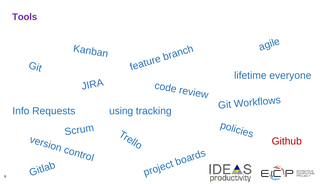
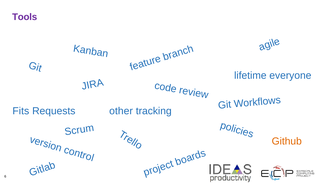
Info: Info -> Fits (21, 111)
using: using -> other (121, 111)
Github colour: red -> orange (287, 141)
